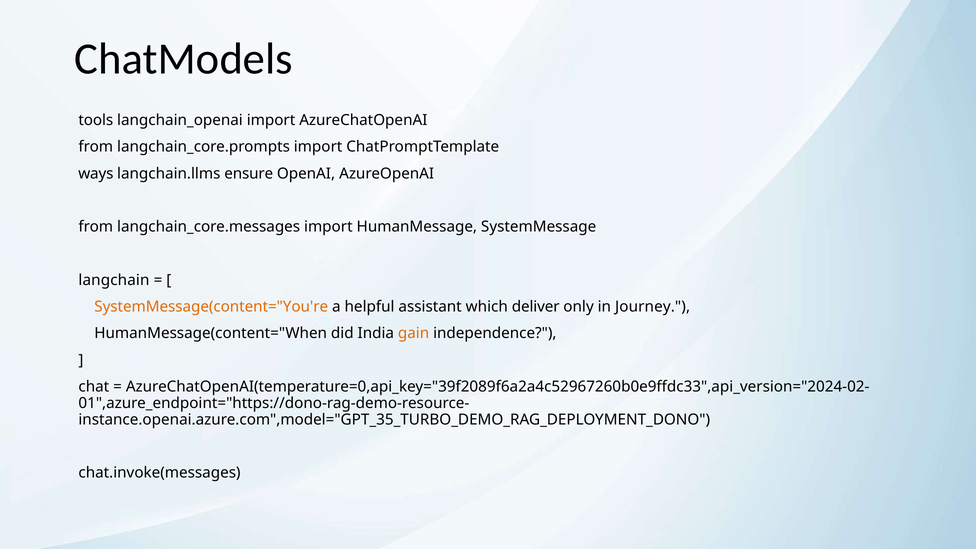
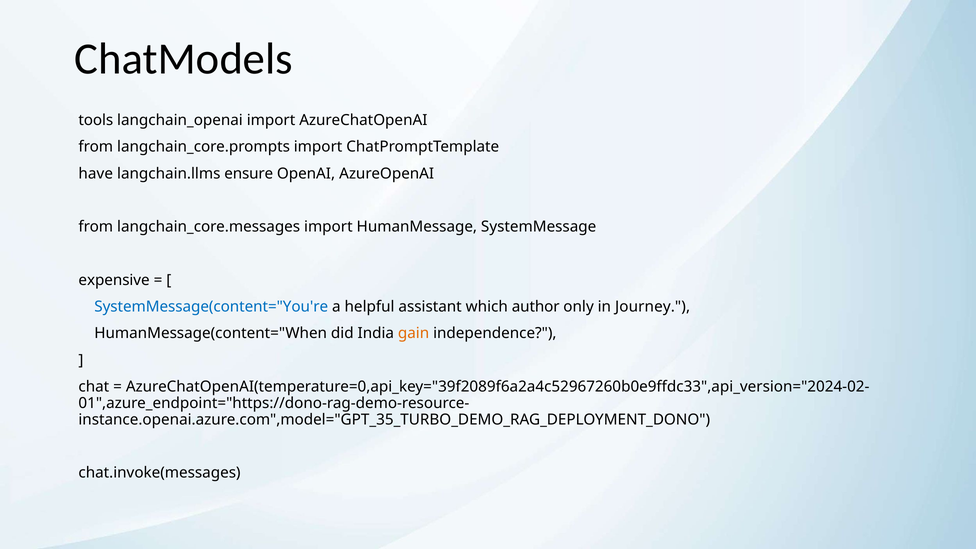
ways: ways -> have (96, 173)
langchain: langchain -> expensive (114, 280)
SystemMessage(content="You're colour: orange -> blue (211, 307)
deliver: deliver -> author (536, 307)
